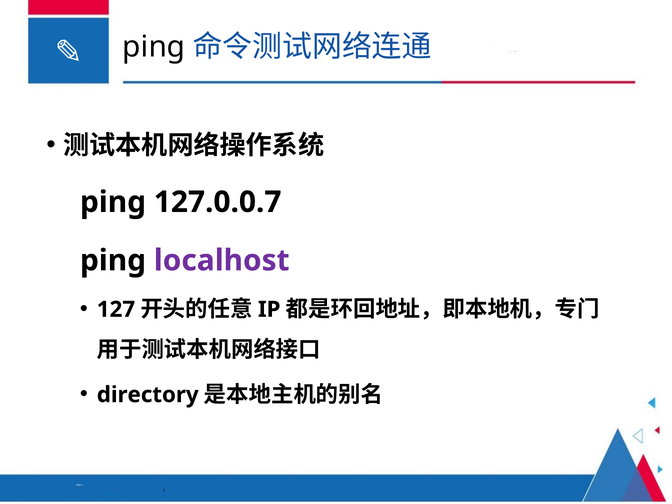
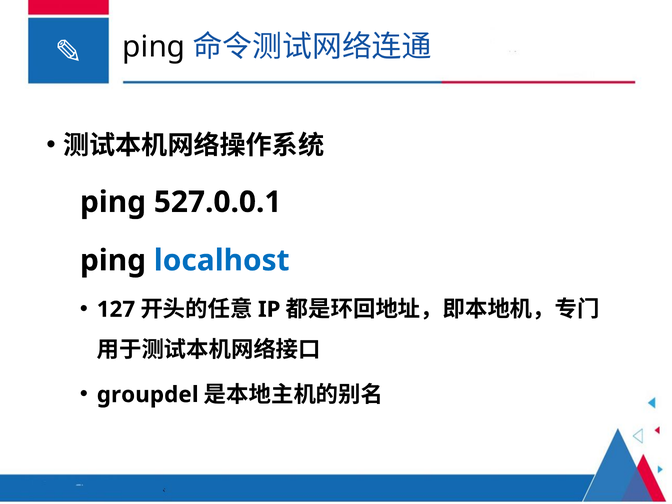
127.0.0.7: 127.0.0.7 -> 527.0.0.1 (218, 202)
localhost colour: purple -> blue (222, 261)
directory: directory -> groupdel (148, 395)
